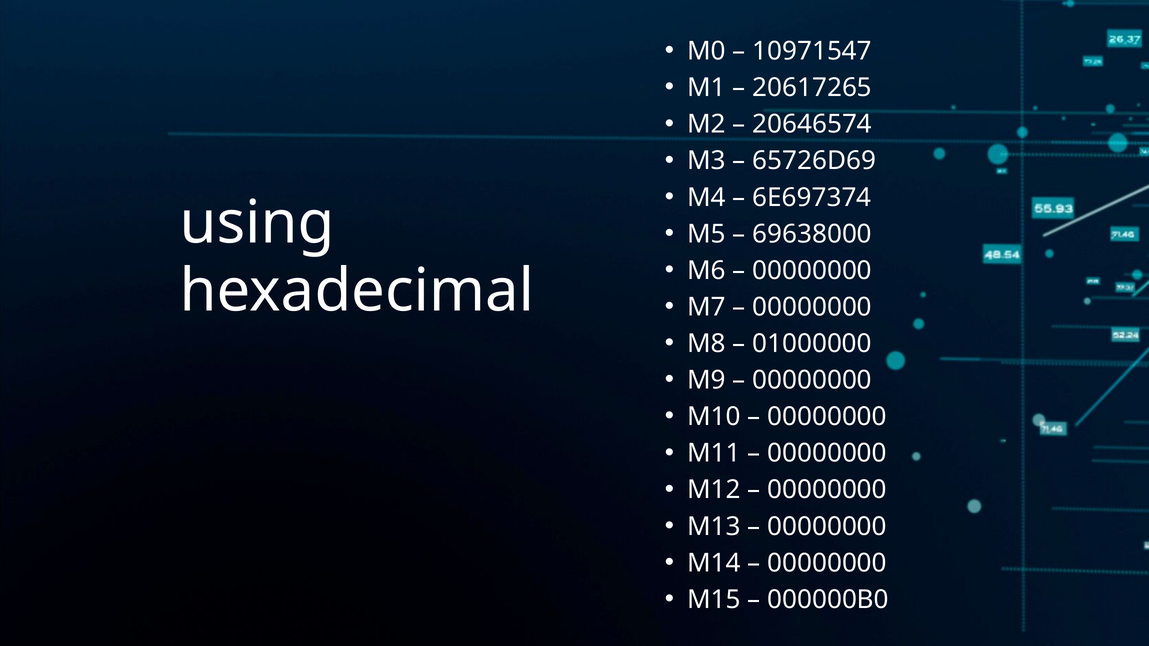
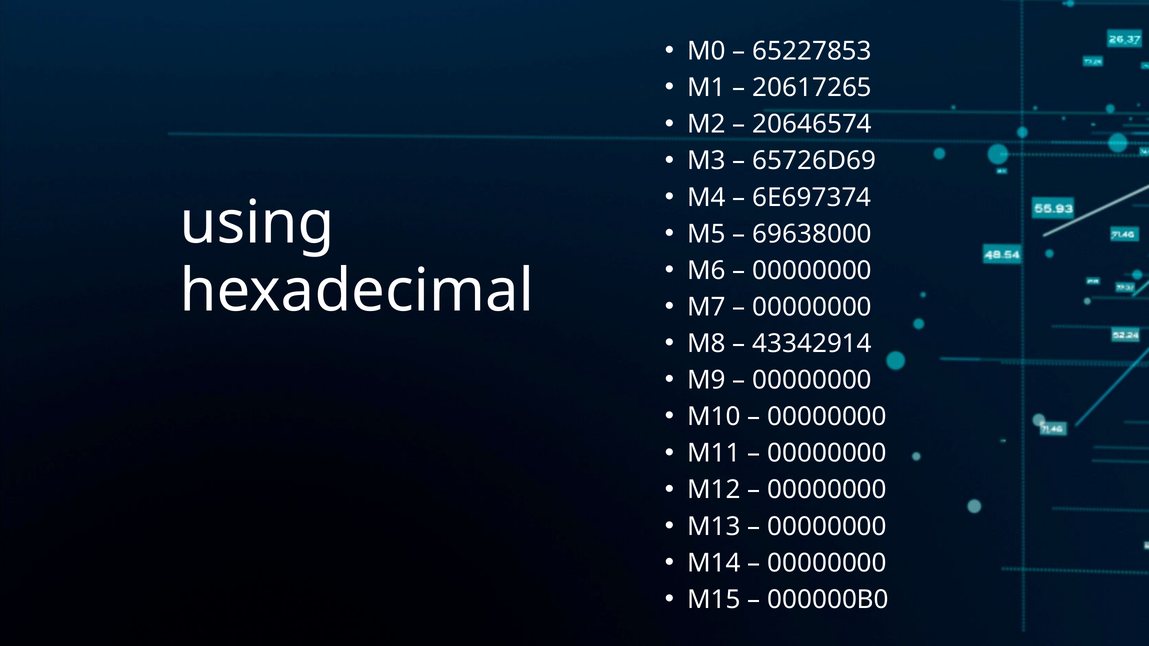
10971547: 10971547 -> 65227853 (812, 51)
01000000: 01000000 -> 43342914 (812, 344)
